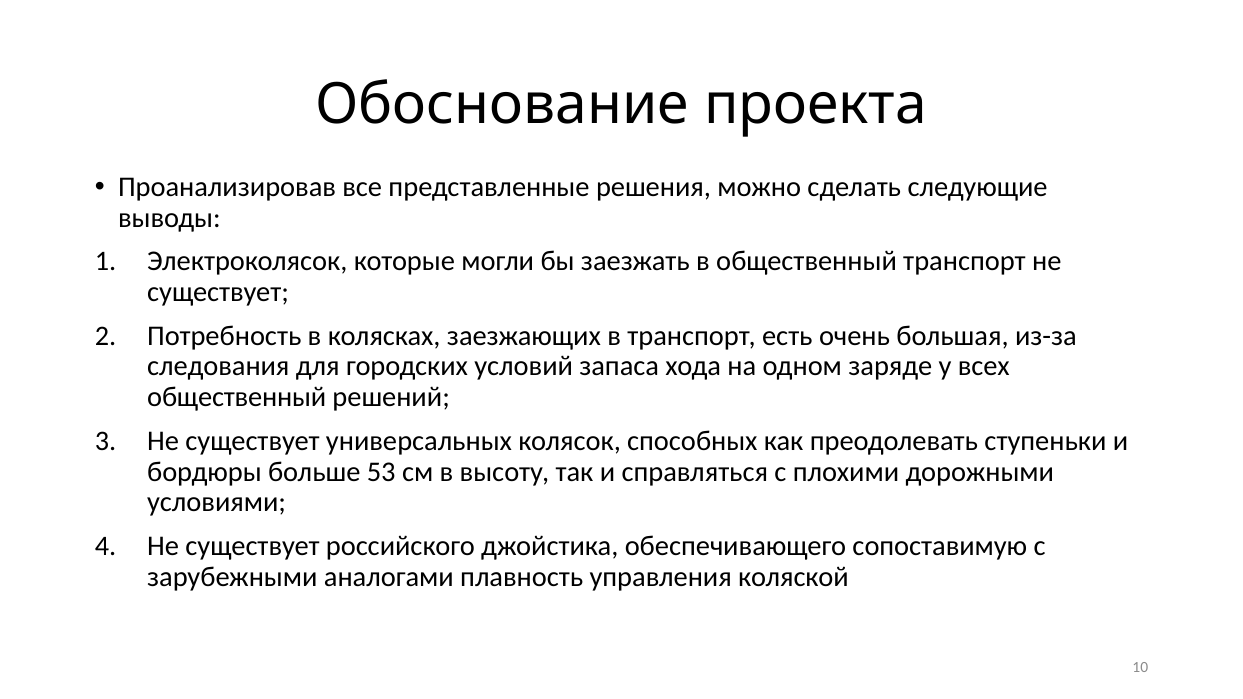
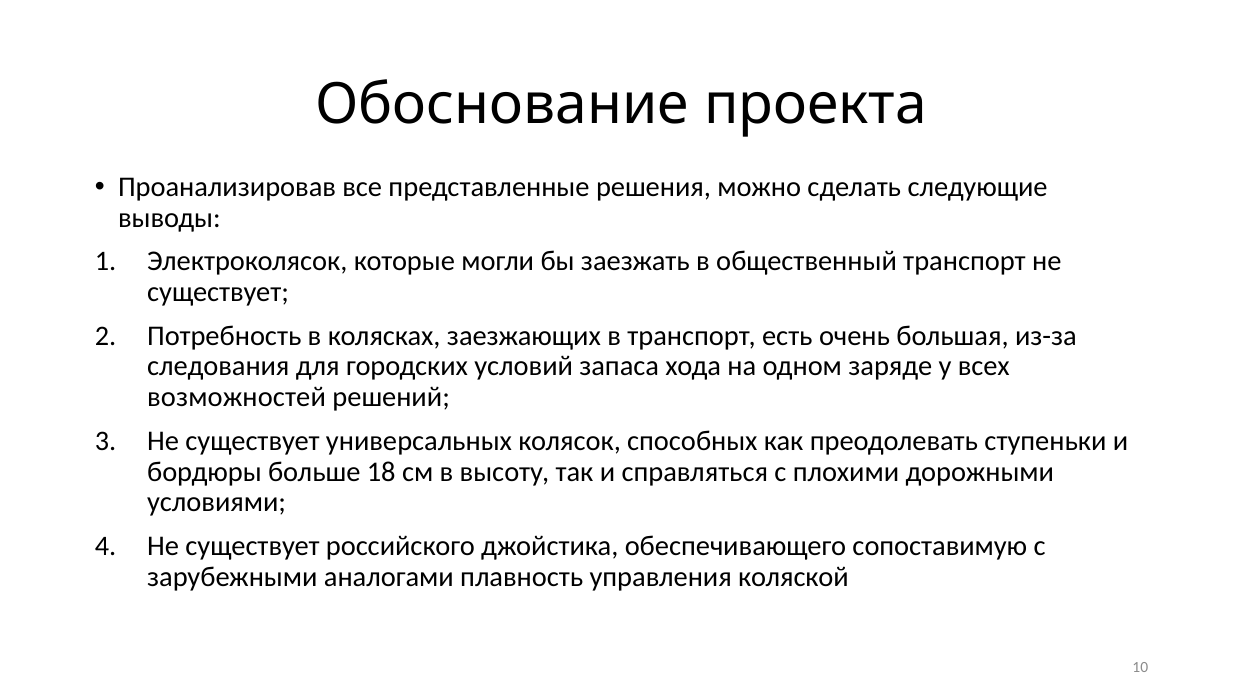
общественный: общественный -> возможностей (237, 397)
53: 53 -> 18 (381, 472)
